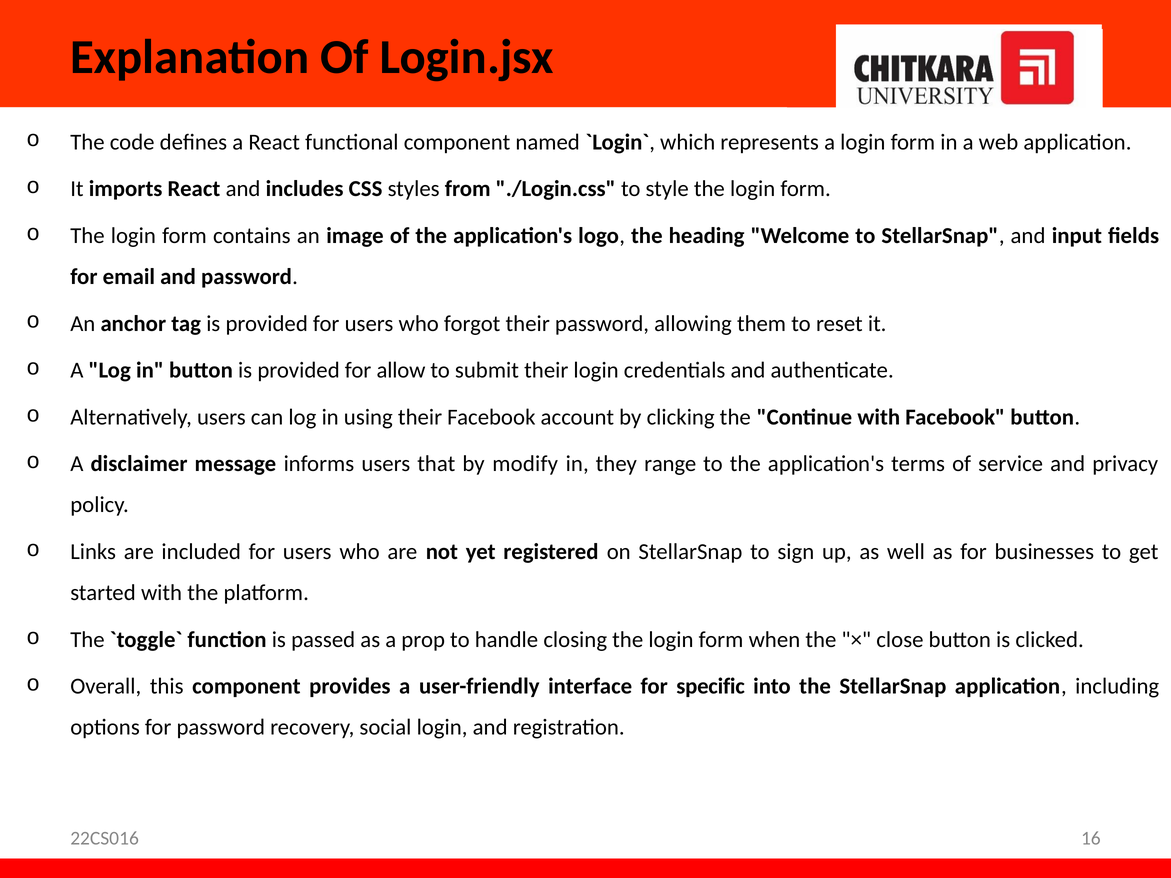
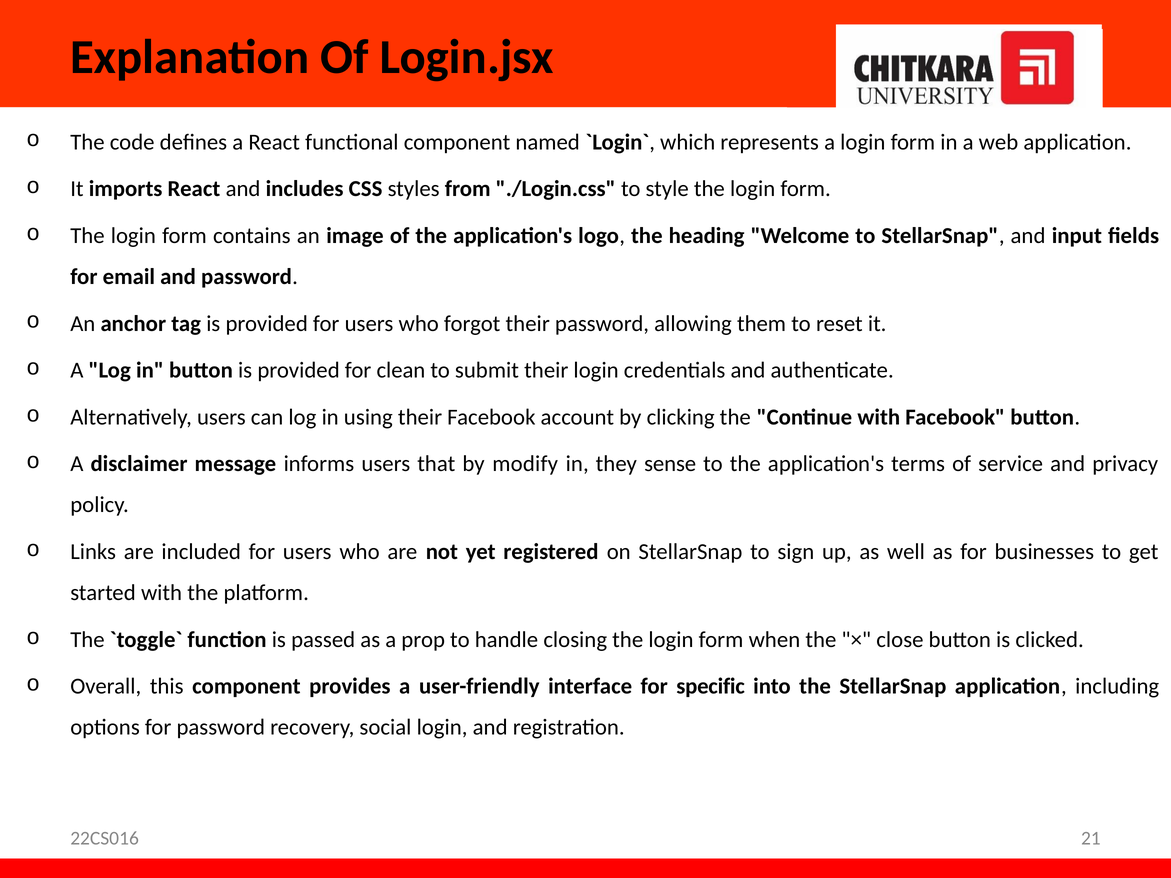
allow: allow -> clean (401, 370)
range: range -> sense (670, 464)
16: 16 -> 21 (1091, 839)
